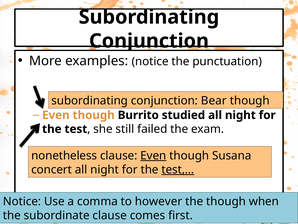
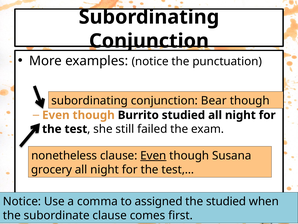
concert: concert -> grocery (52, 169)
test,… underline: present -> none (178, 169)
however: however -> assigned (159, 201)
the though: though -> studied (226, 201)
